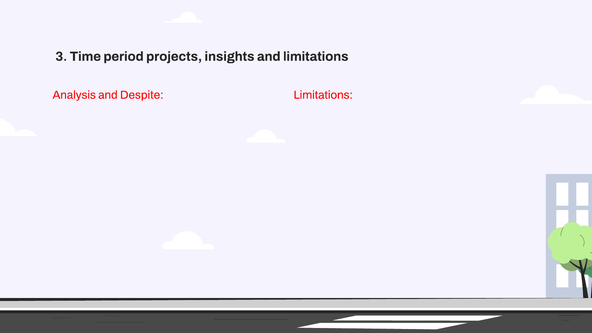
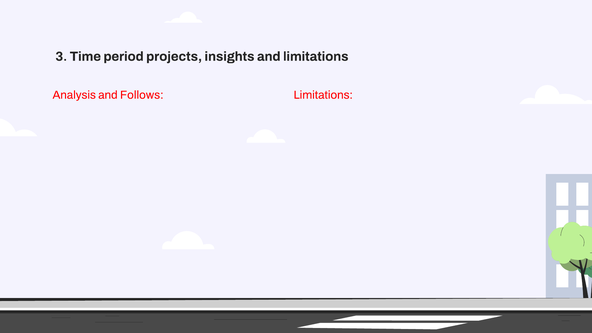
Despite: Despite -> Follows (142, 95)
